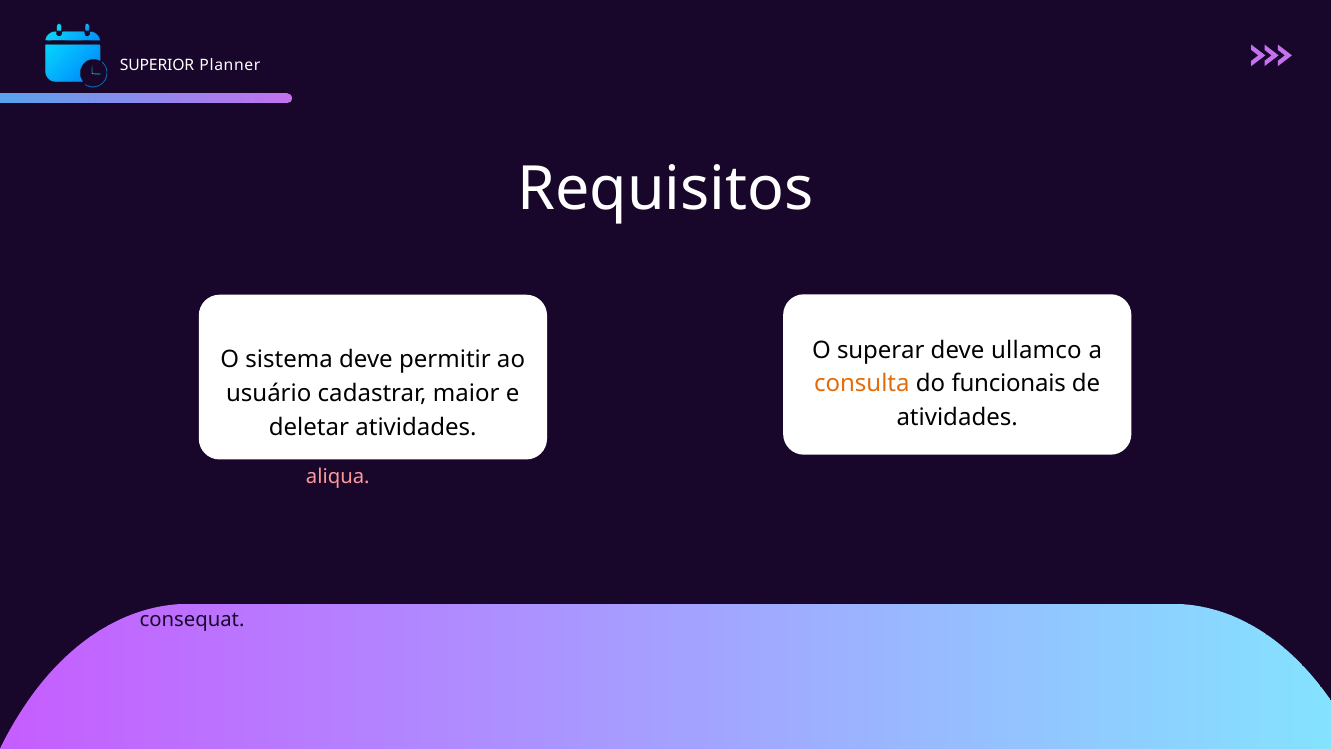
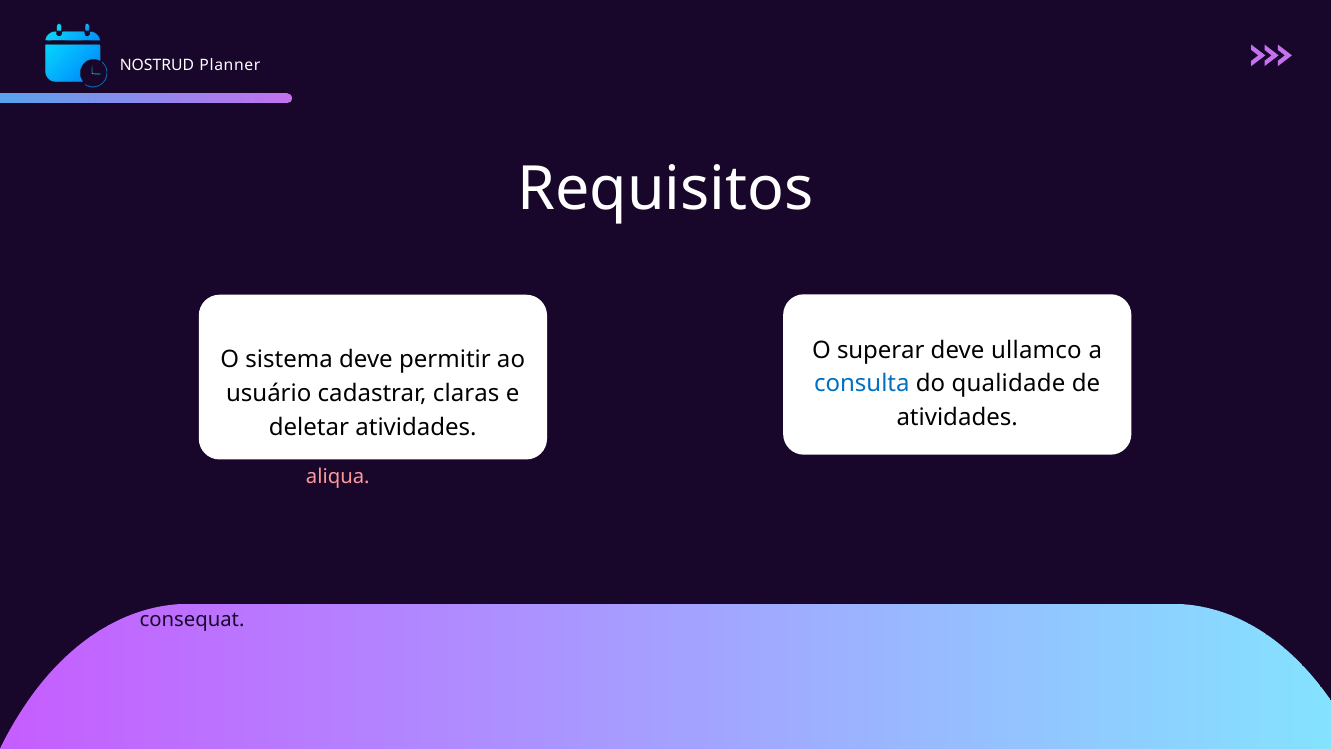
SUPERIOR: SUPERIOR -> NOSTRUD (157, 65)
consulta colour: orange -> blue (862, 384)
funcionais: funcionais -> qualidade (1008, 384)
maior: maior -> claras (466, 393)
